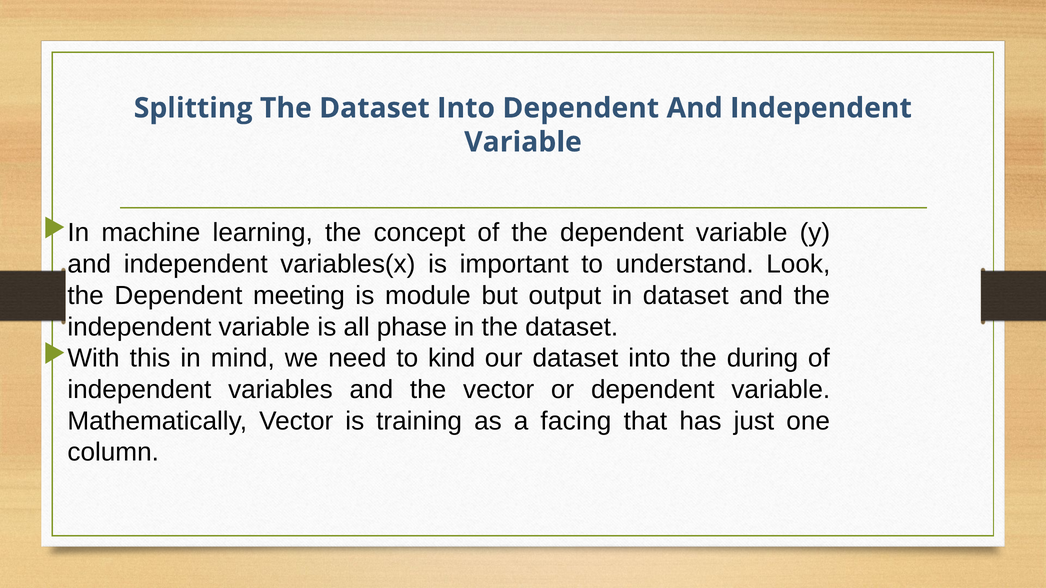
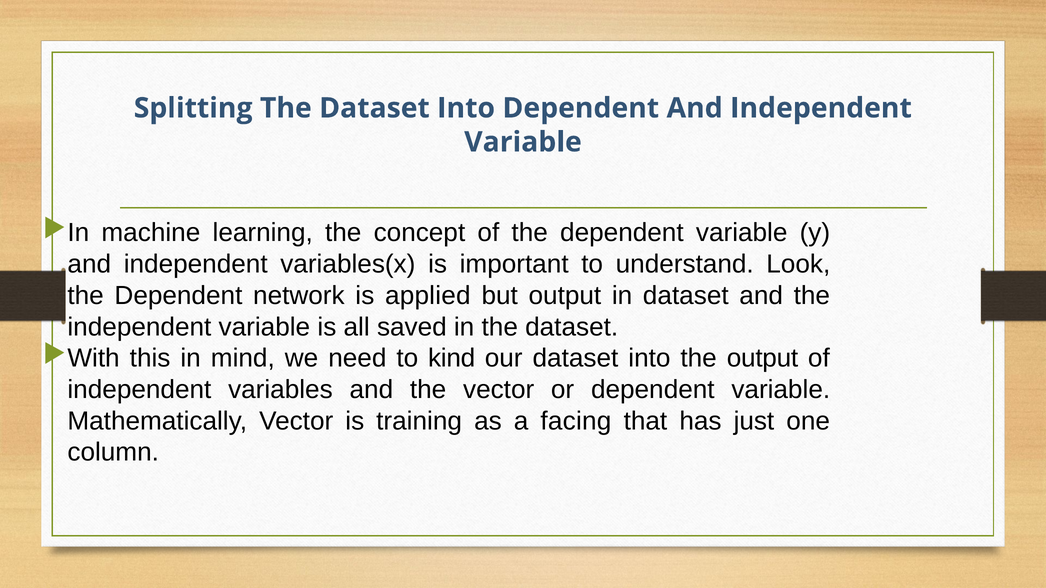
meeting: meeting -> network (299, 296)
module: module -> applied (428, 296)
phase: phase -> saved (412, 327)
the during: during -> output (762, 359)
